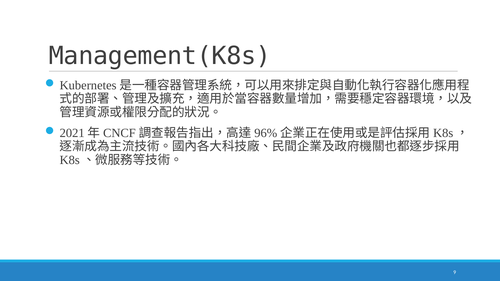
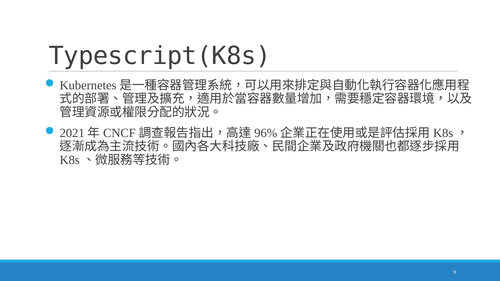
Management(K8s: Management(K8s -> Typescript(K8s (160, 56)
